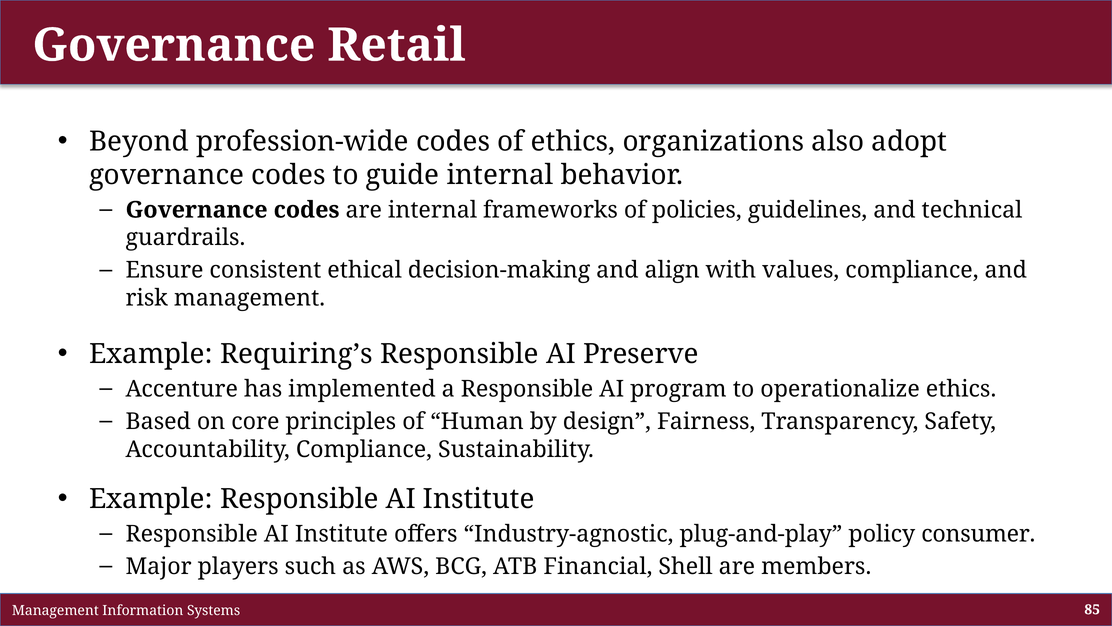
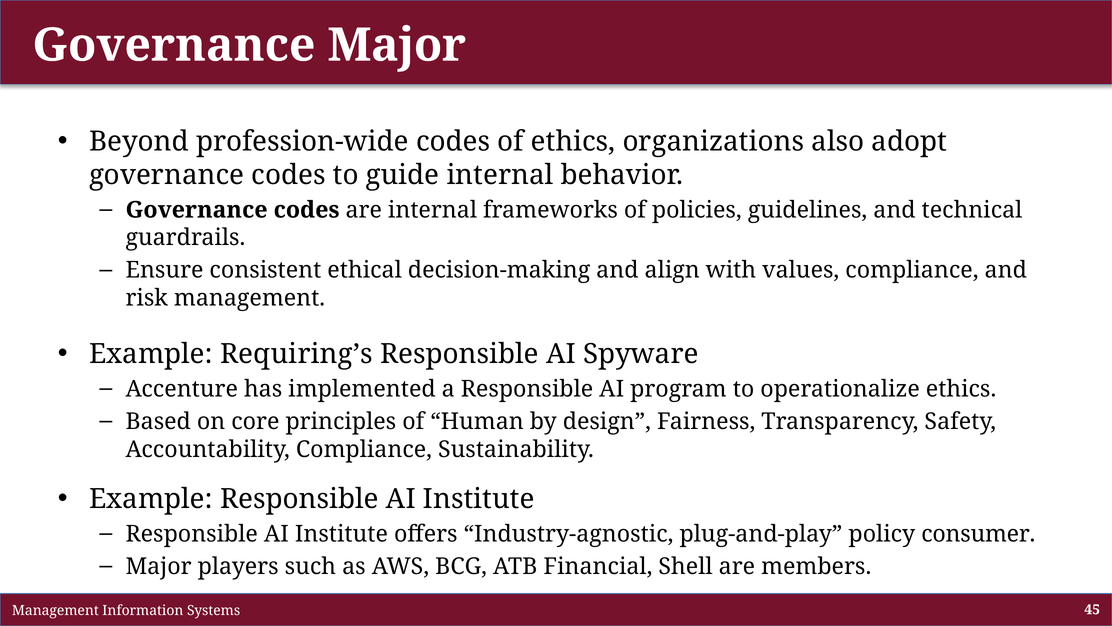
Governance Retail: Retail -> Major (397, 45)
Preserve: Preserve -> Spyware (641, 354)
85: 85 -> 45 (1092, 609)
